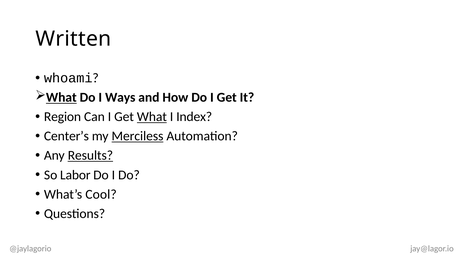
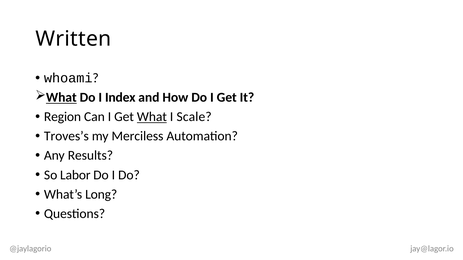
Ways: Ways -> Index (120, 98)
Index: Index -> Scale (194, 117)
Center’s: Center’s -> Troves’s (66, 136)
Merciless underline: present -> none (137, 136)
Results underline: present -> none (90, 156)
Cool: Cool -> Long (101, 195)
